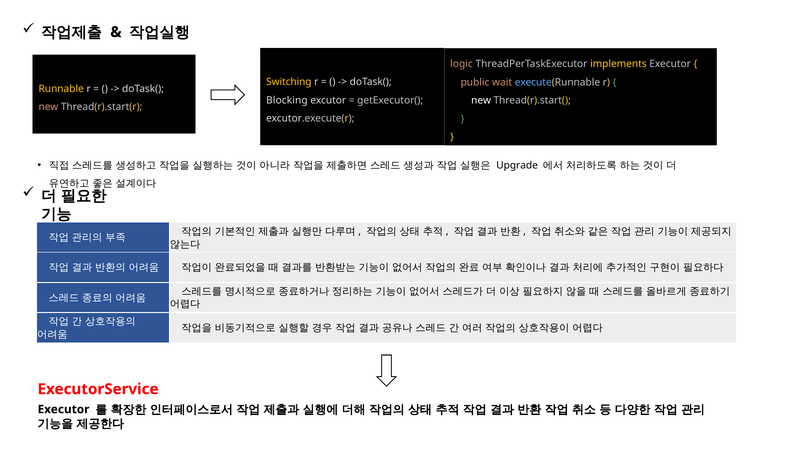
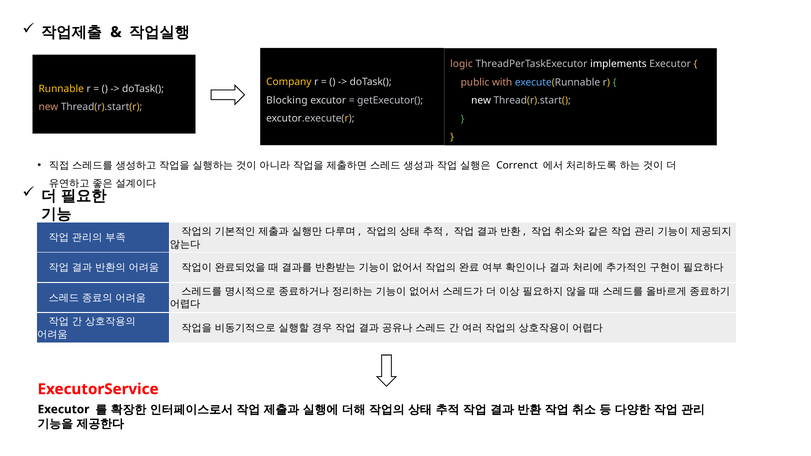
implements colour: yellow -> white (618, 64)
Switching: Switching -> Company (289, 82)
wait: wait -> with (502, 82)
Upgrade: Upgrade -> Correnct (517, 165)
